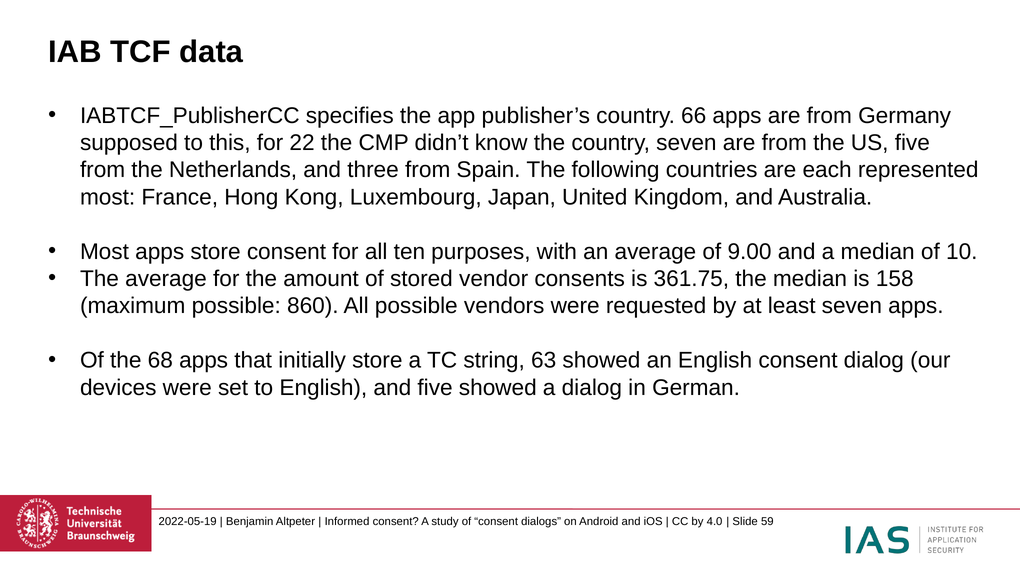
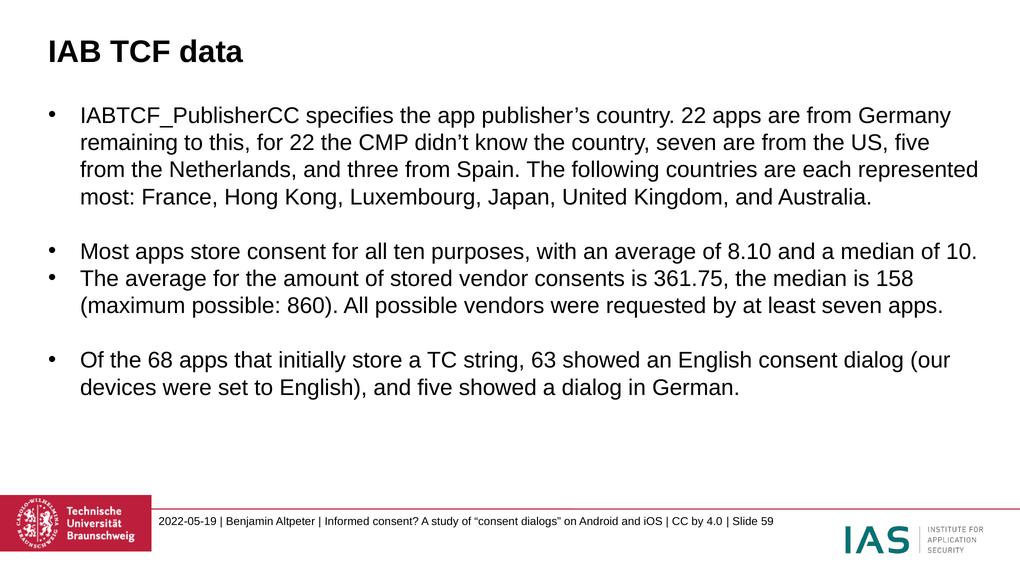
country 66: 66 -> 22 (694, 116)
supposed: supposed -> remaining (129, 143)
9.00: 9.00 -> 8.10 (750, 252)
